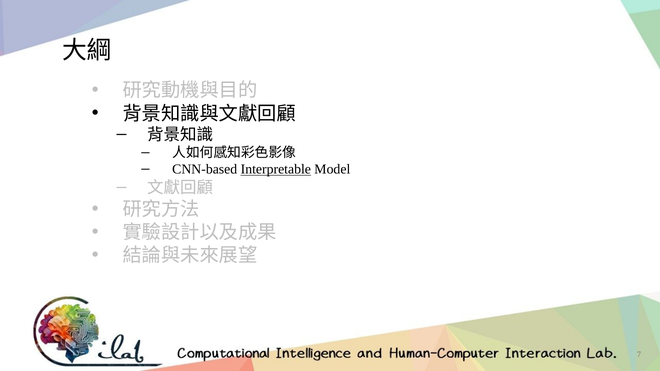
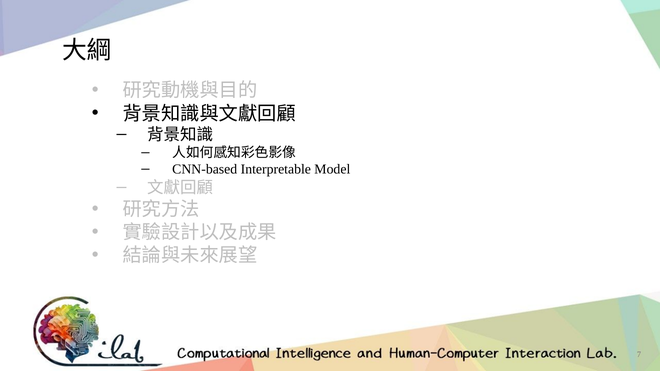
Interpretable underline: present -> none (276, 170)
